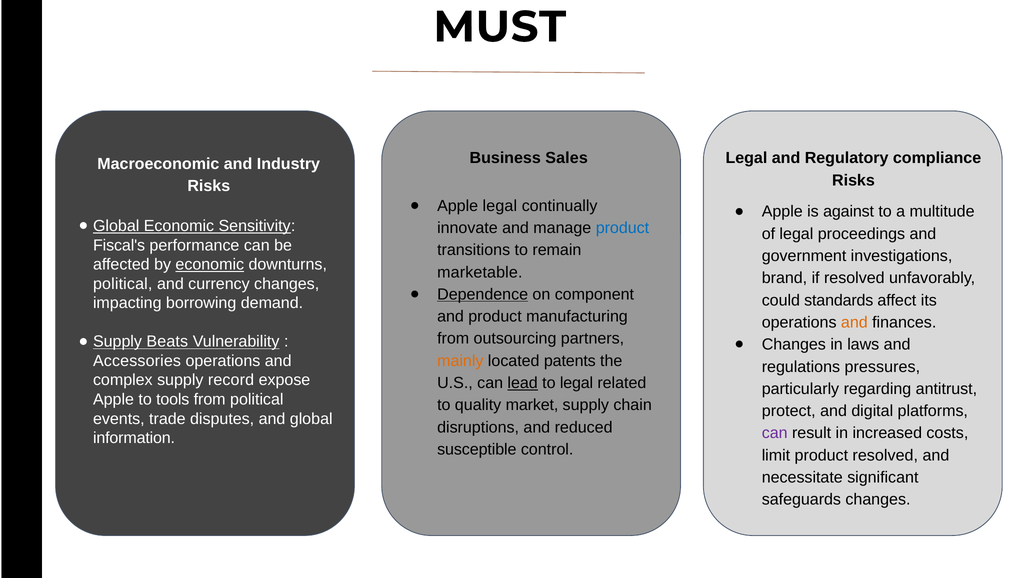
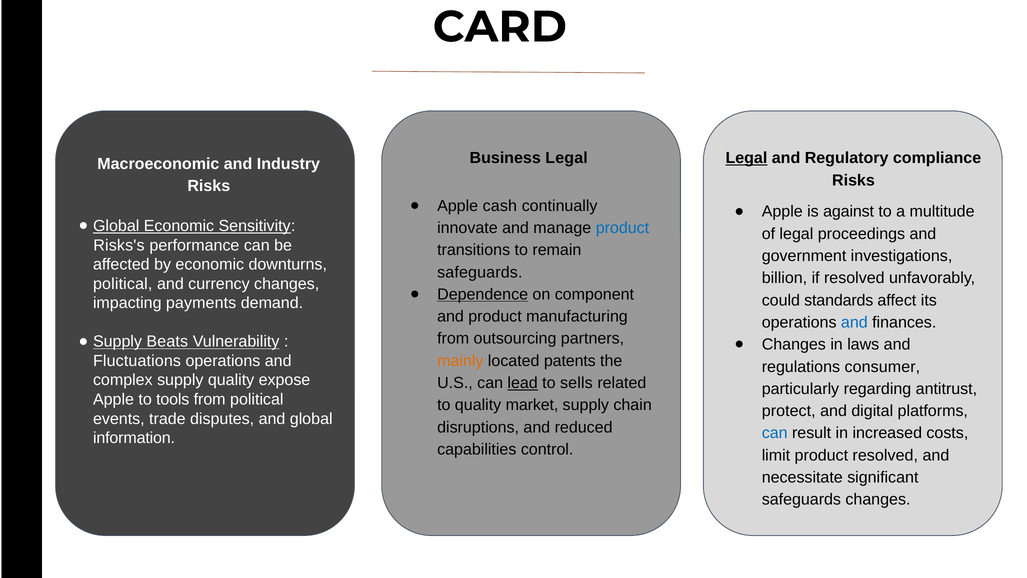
MUST: MUST -> CARD (500, 27)
Business Sales: Sales -> Legal (567, 158)
Legal underline: none -> present (746, 158)
Apple legal: legal -> cash (500, 206)
Fiscal's: Fiscal's -> Risks's (119, 245)
economic underline: present -> none (210, 264)
marketable: marketable -> safeguards (480, 272)
brand: brand -> billion (784, 278)
borrowing: borrowing -> payments (201, 303)
and colour: orange -> blue (854, 322)
Accessories: Accessories -> Fluctuations (137, 361)
pressures: pressures -> consumer (882, 367)
supply record: record -> quality (231, 380)
to legal: legal -> sells (576, 383)
can colour: purple -> blue (775, 433)
susceptible: susceptible -> capabilities (477, 449)
